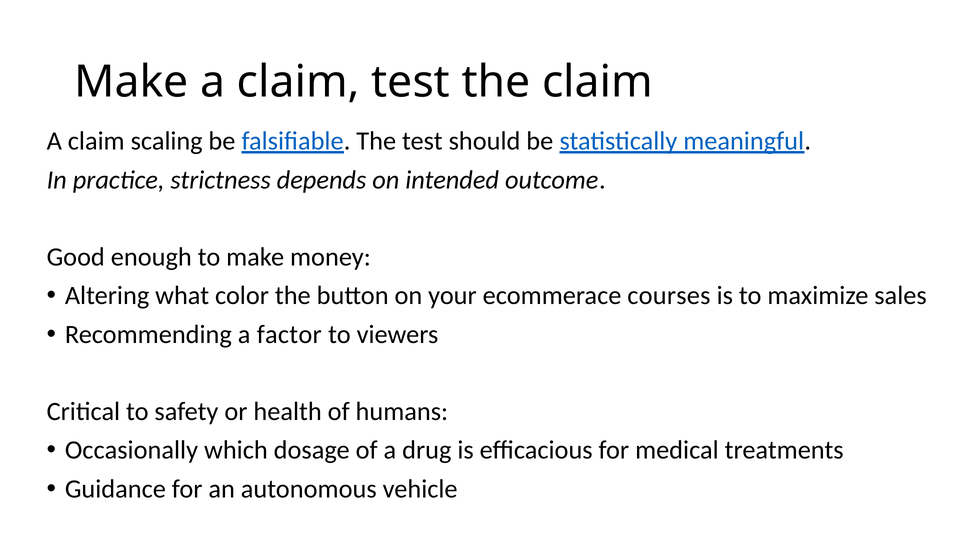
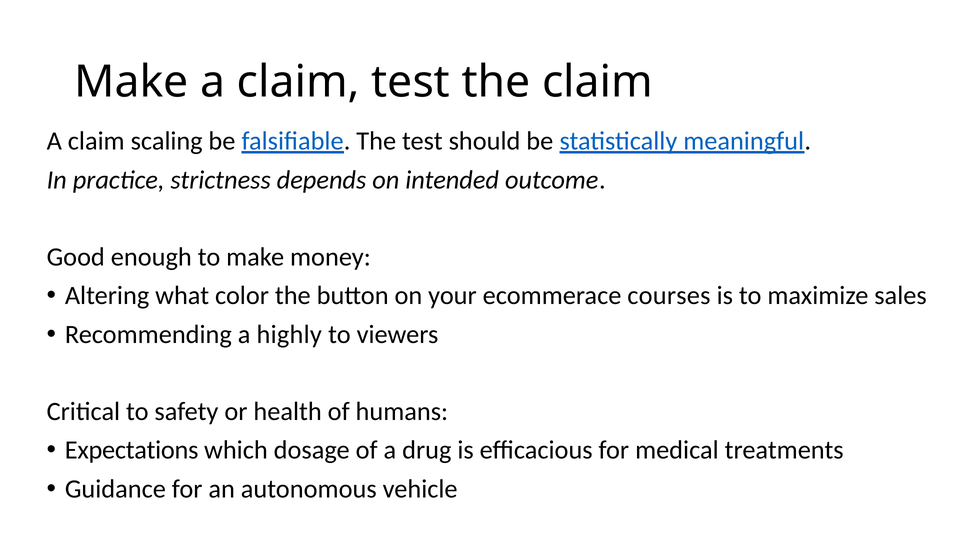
factor: factor -> highly (289, 334)
Occasionally: Occasionally -> Expectations (132, 450)
